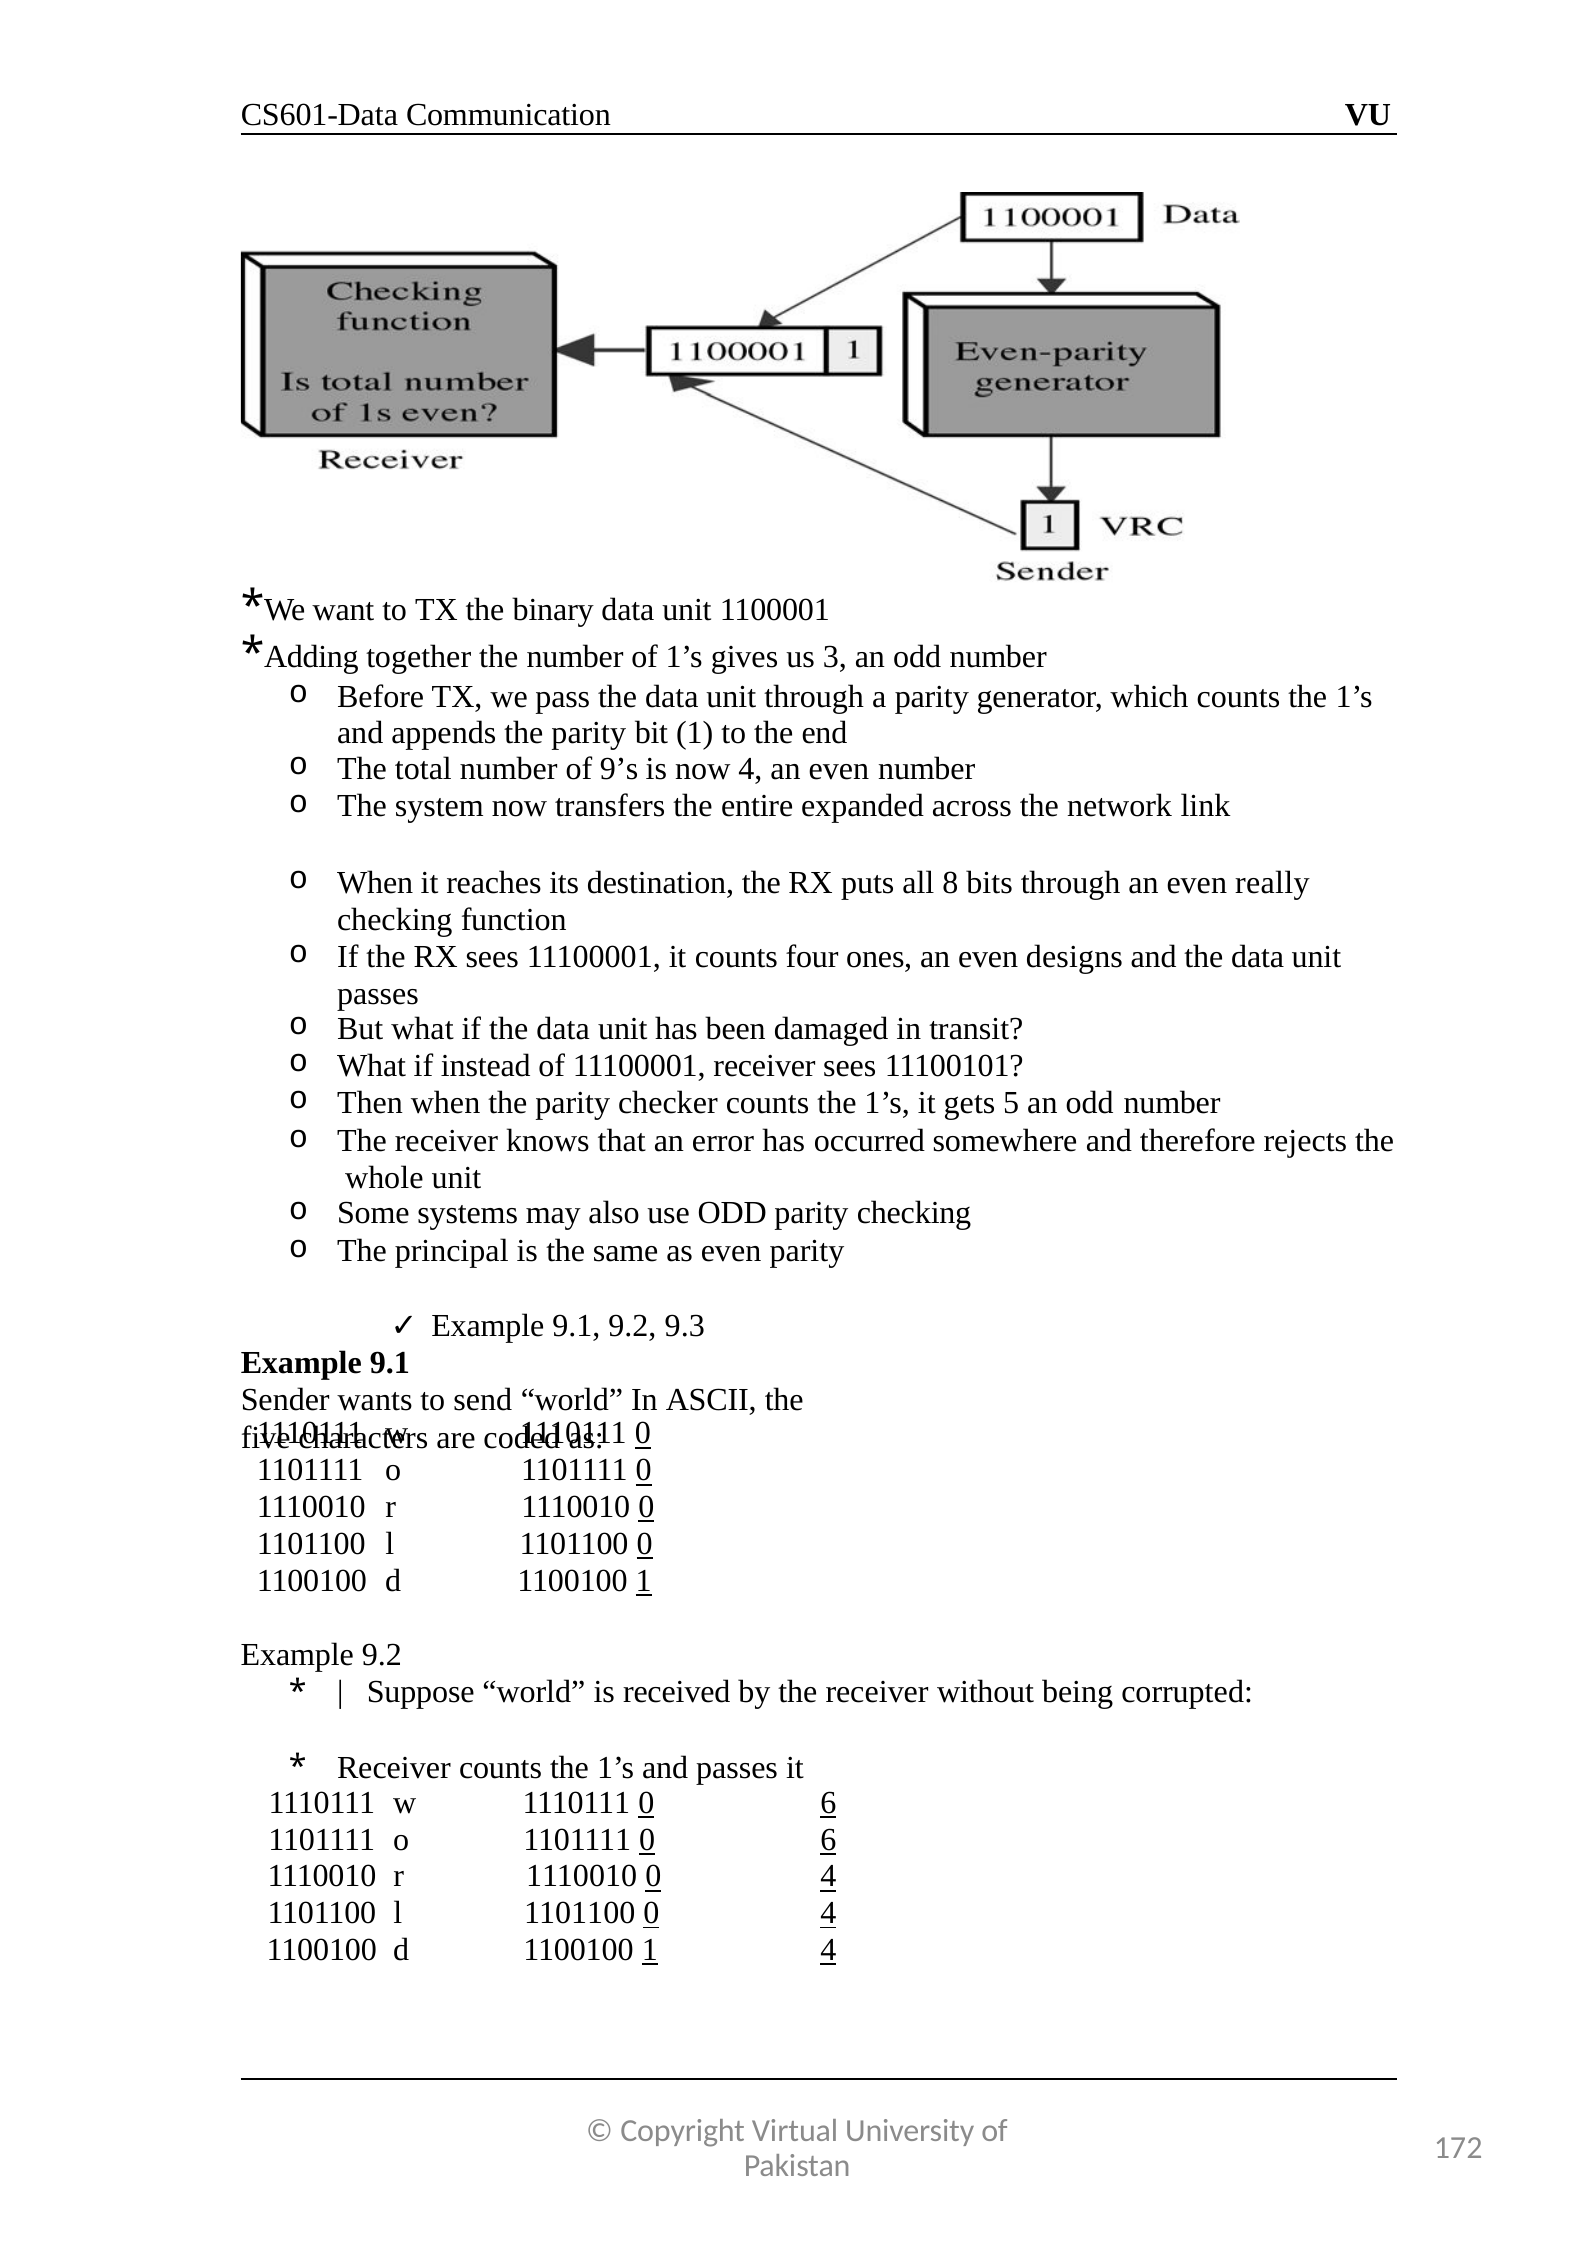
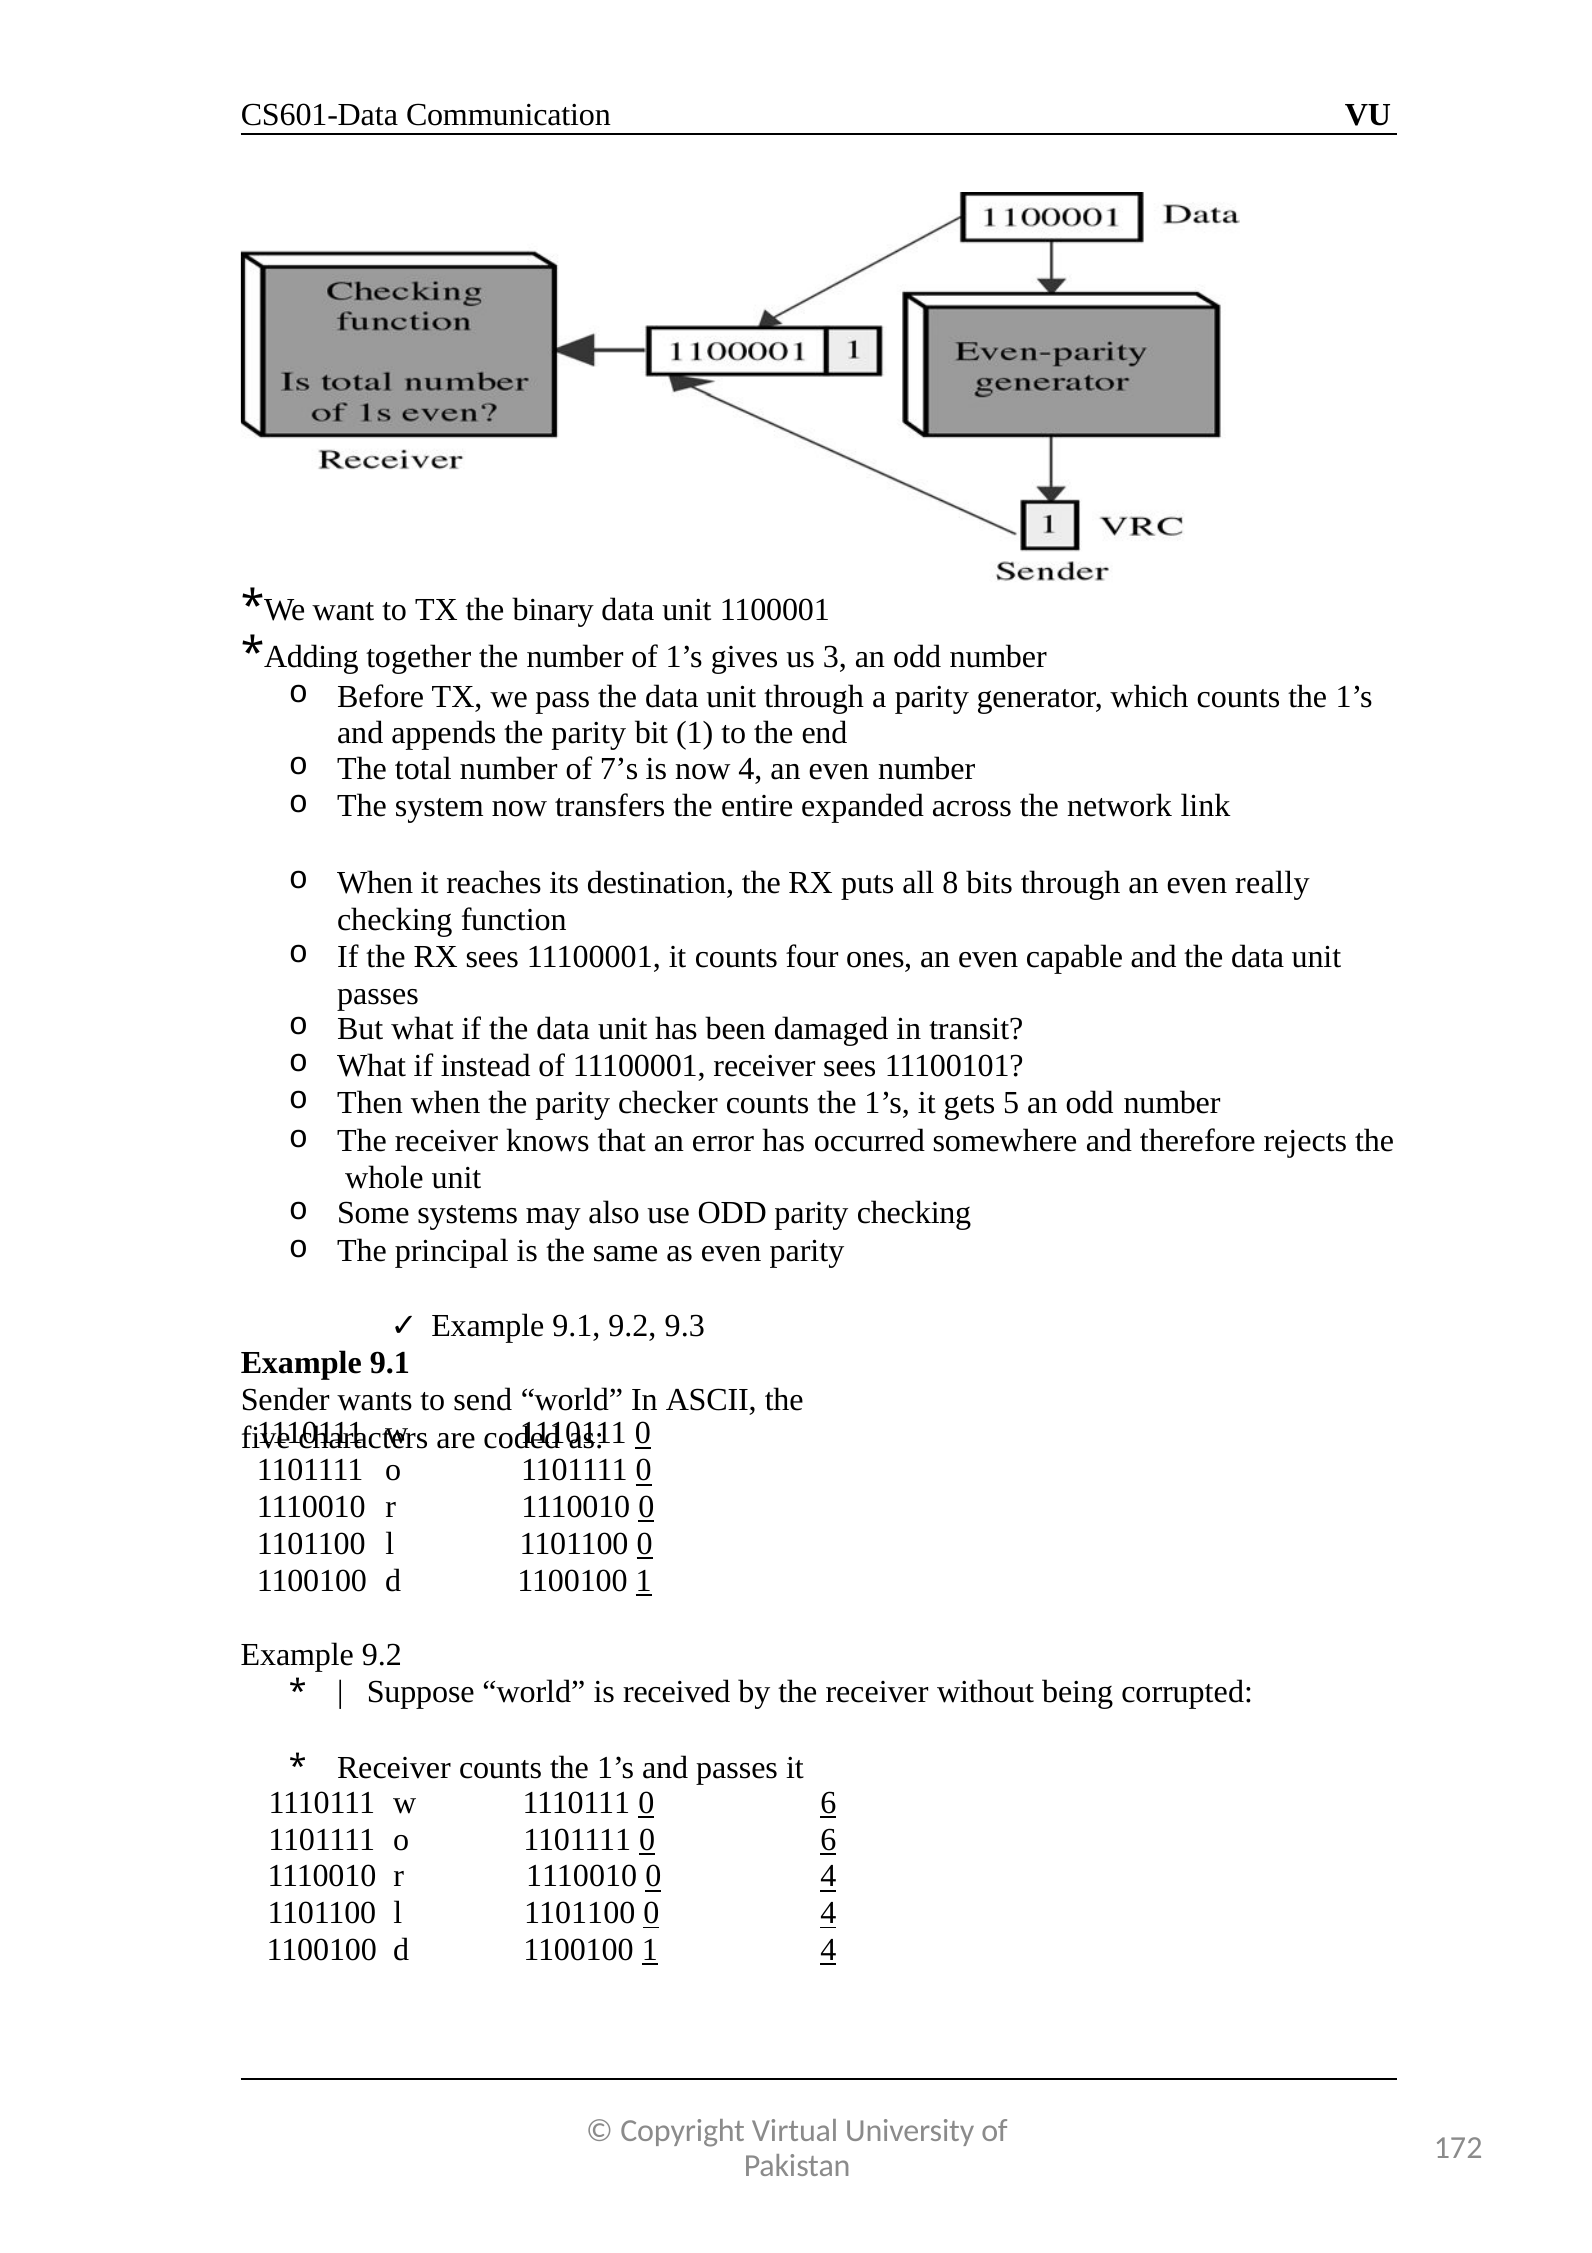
9’s: 9’s -> 7’s (619, 769)
designs: designs -> capable (1075, 957)
